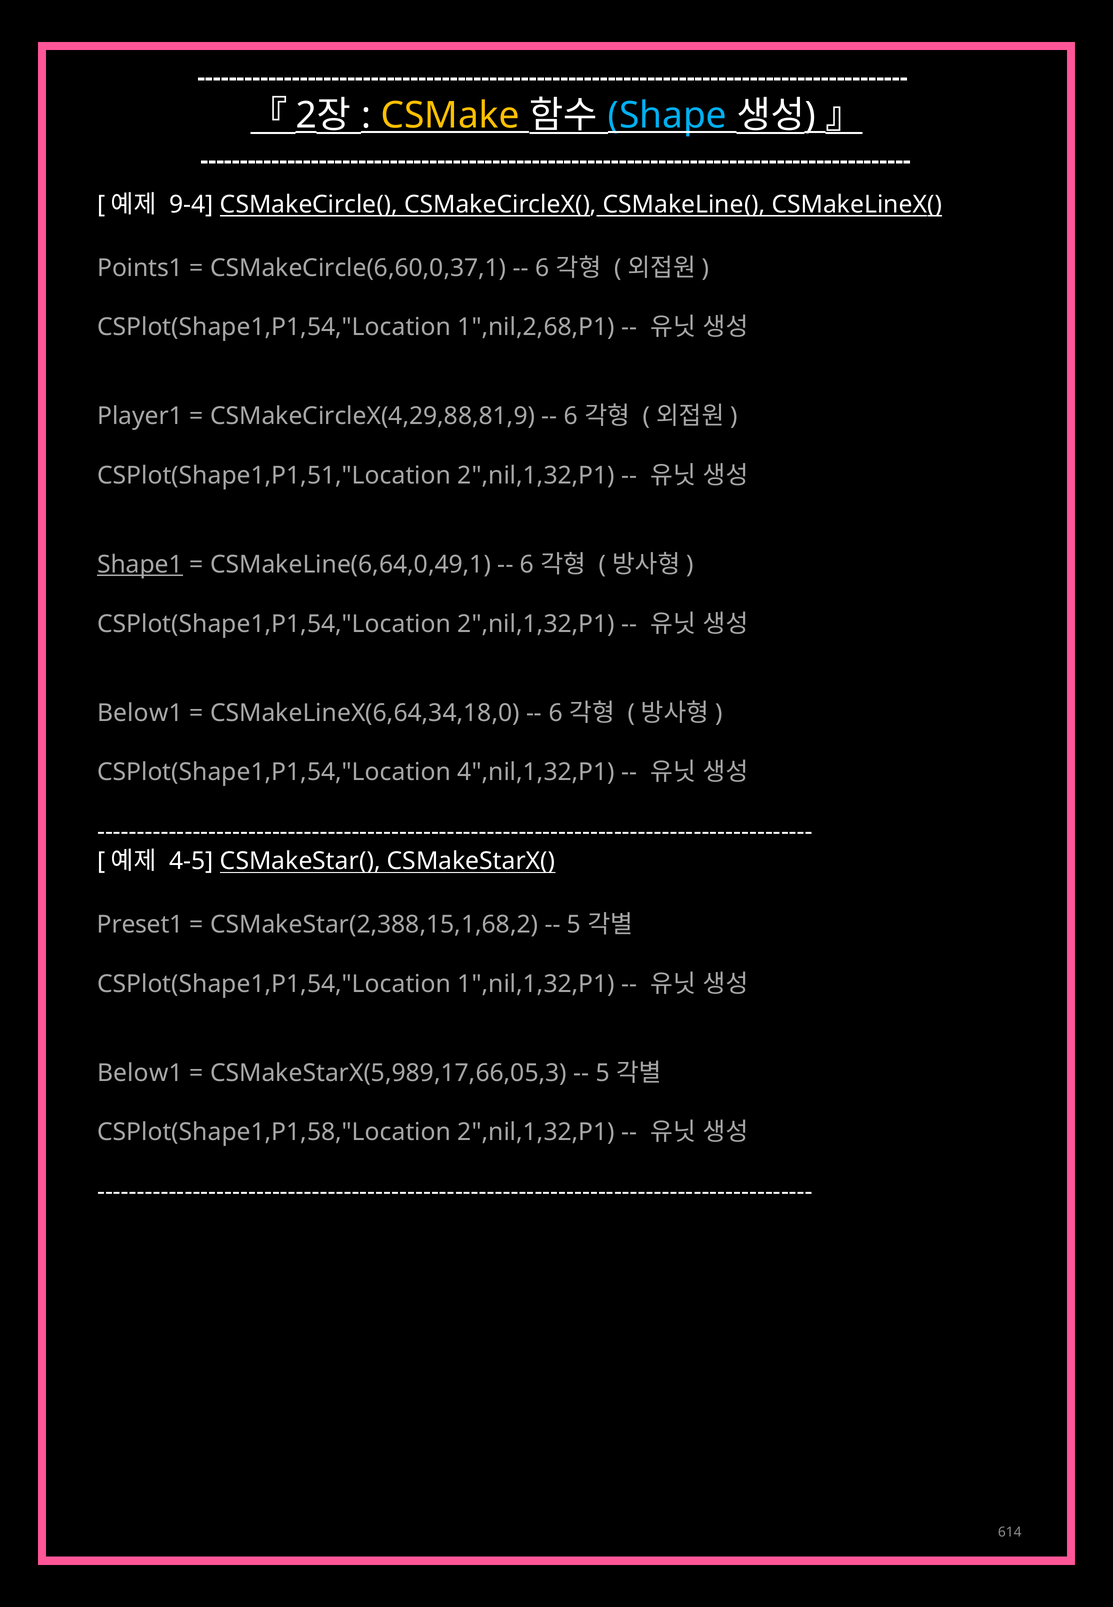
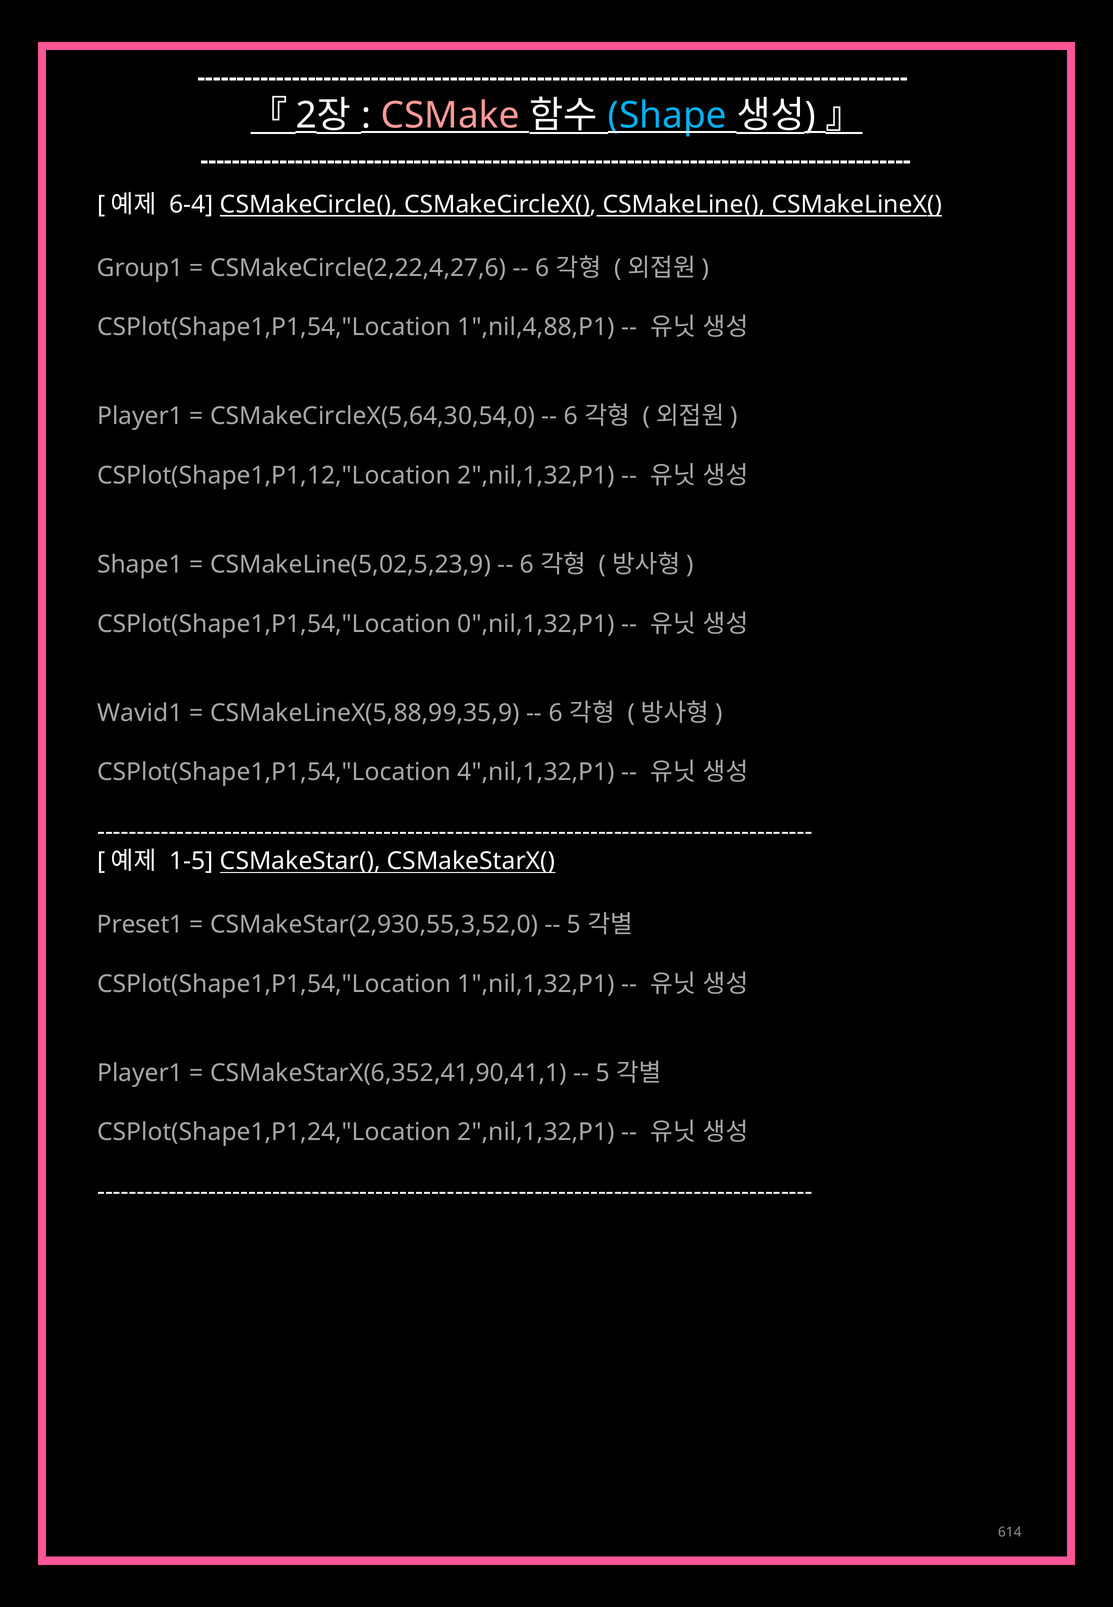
CSMake colour: yellow -> pink (450, 115)
9-4: 9-4 -> 6-4 (191, 205)
Points1: Points1 -> Group1 (140, 268)
CSMakeCircle(6,60,0,37,1: CSMakeCircle(6,60,0,37,1 -> CSMakeCircle(2,22,4,27,6 (358, 268)
1",nil,2,68,P1: 1",nil,2,68,P1 -> 1",nil,4,88,P1 (536, 327)
CSMakeCircleX(4,29,88,81,9: CSMakeCircleX(4,29,88,81,9 -> CSMakeCircleX(5,64,30,54,0 (373, 416)
CSPlot(Shape1,P1,51,"Location: CSPlot(Shape1,P1,51,"Location -> CSPlot(Shape1,P1,12,"Location (274, 476)
Shape1 underline: present -> none (140, 565)
CSMakeLine(6,64,0,49,1: CSMakeLine(6,64,0,49,1 -> CSMakeLine(5,02,5,23,9 (351, 565)
CSPlot(Shape1,P1,54,"Location 2",nil,1,32,P1: 2",nil,1,32,P1 -> 0",nil,1,32,P1 (536, 624)
Below1: Below1 -> Wavid1 (140, 713)
CSMakeLineX(6,64,34,18,0: CSMakeLineX(6,64,34,18,0 -> CSMakeLineX(5,88,99,35,9 (365, 713)
4-5: 4-5 -> 1-5 (191, 862)
CSMakeStar(2,388,15,1,68,2: CSMakeStar(2,388,15,1,68,2 -> CSMakeStar(2,930,55,3,52,0 (374, 925)
Below1: Below1 -> Player1 (140, 1073)
CSMakeStarX(5,989,17,66,05,3: CSMakeStarX(5,989,17,66,05,3 -> CSMakeStarX(6,352,41,90,41,1 (388, 1073)
CSPlot(Shape1,P1,58,"Location: CSPlot(Shape1,P1,58,"Location -> CSPlot(Shape1,P1,24,"Location (274, 1133)
